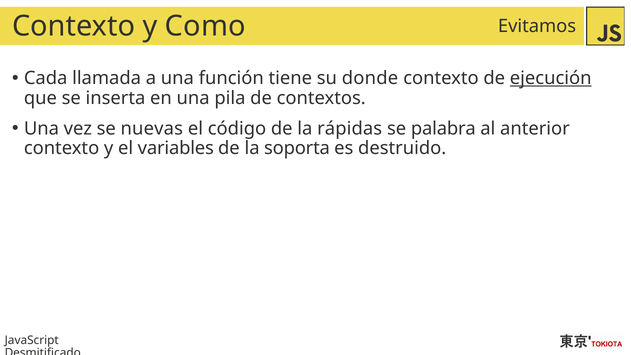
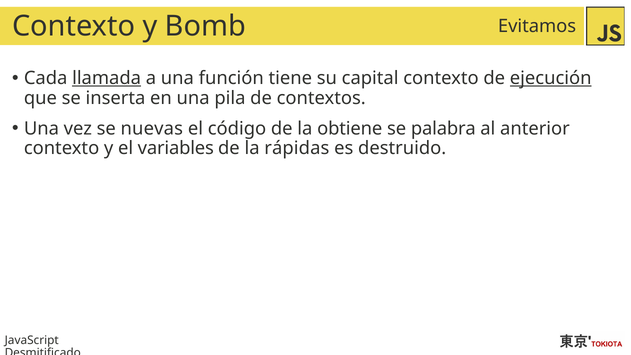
Como: Como -> Bomb (205, 26)
llamada underline: none -> present (107, 78)
donde: donde -> capital (370, 78)
rápidas: rápidas -> obtiene (350, 129)
soporta: soporta -> rápidas (297, 148)
